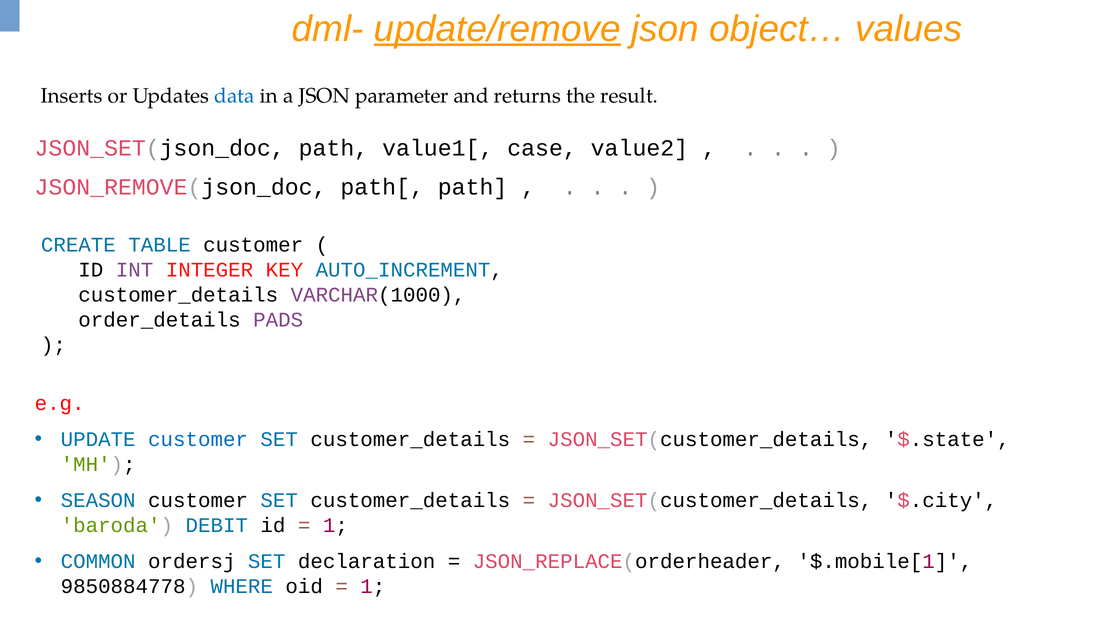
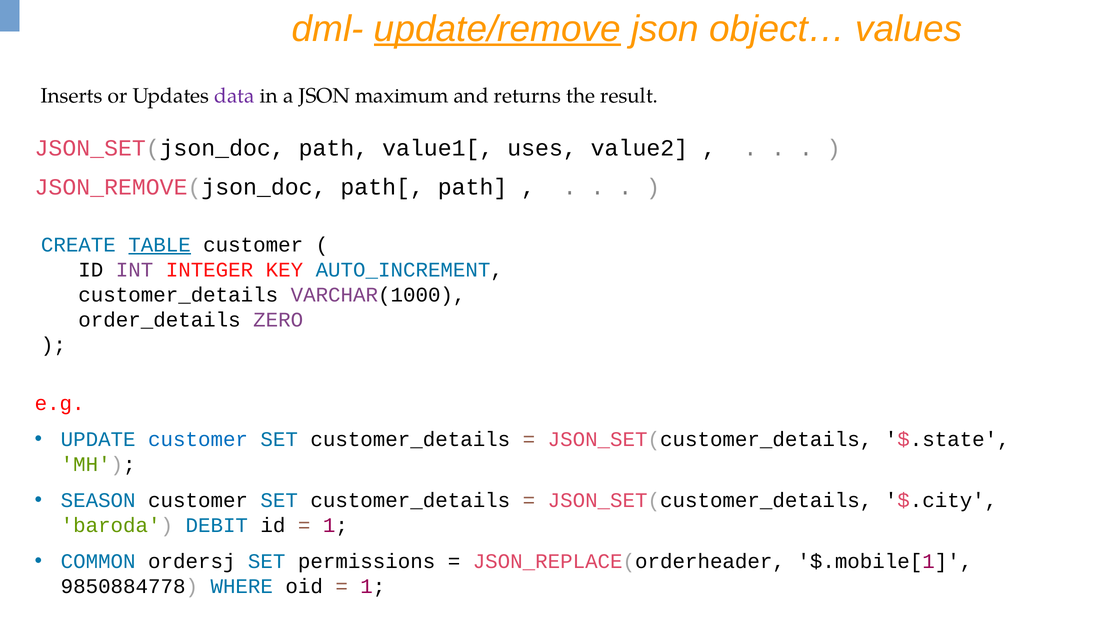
data colour: blue -> purple (234, 96)
parameter: parameter -> maximum (402, 96)
case: case -> uses (542, 148)
TABLE underline: none -> present (160, 245)
PADS: PADS -> ZERO (278, 320)
declaration: declaration -> permissions (367, 562)
